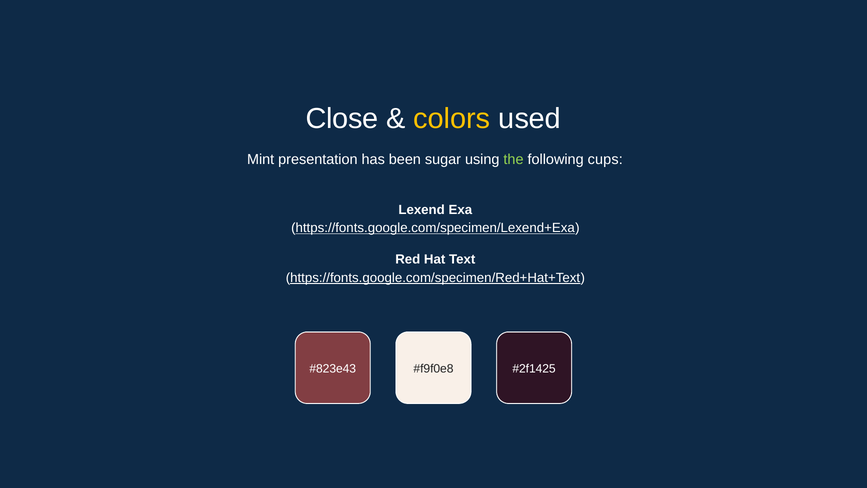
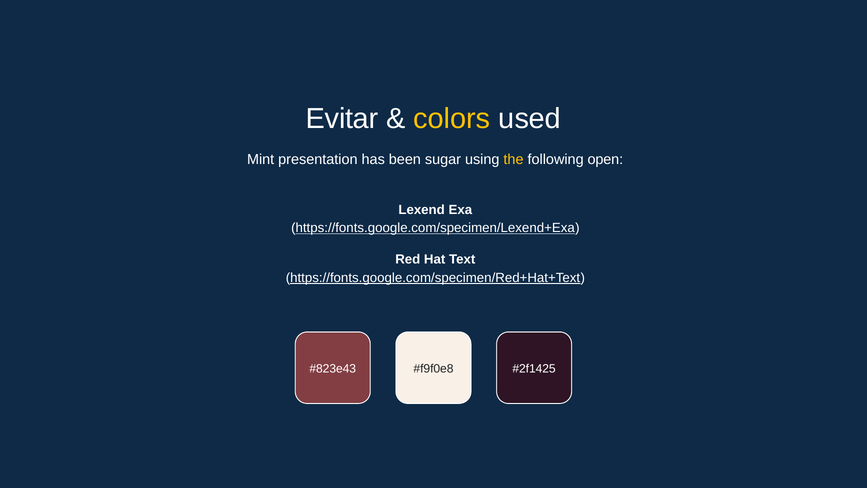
Close: Close -> Evitar (342, 119)
the colour: light green -> yellow (513, 159)
cups: cups -> open (605, 159)
